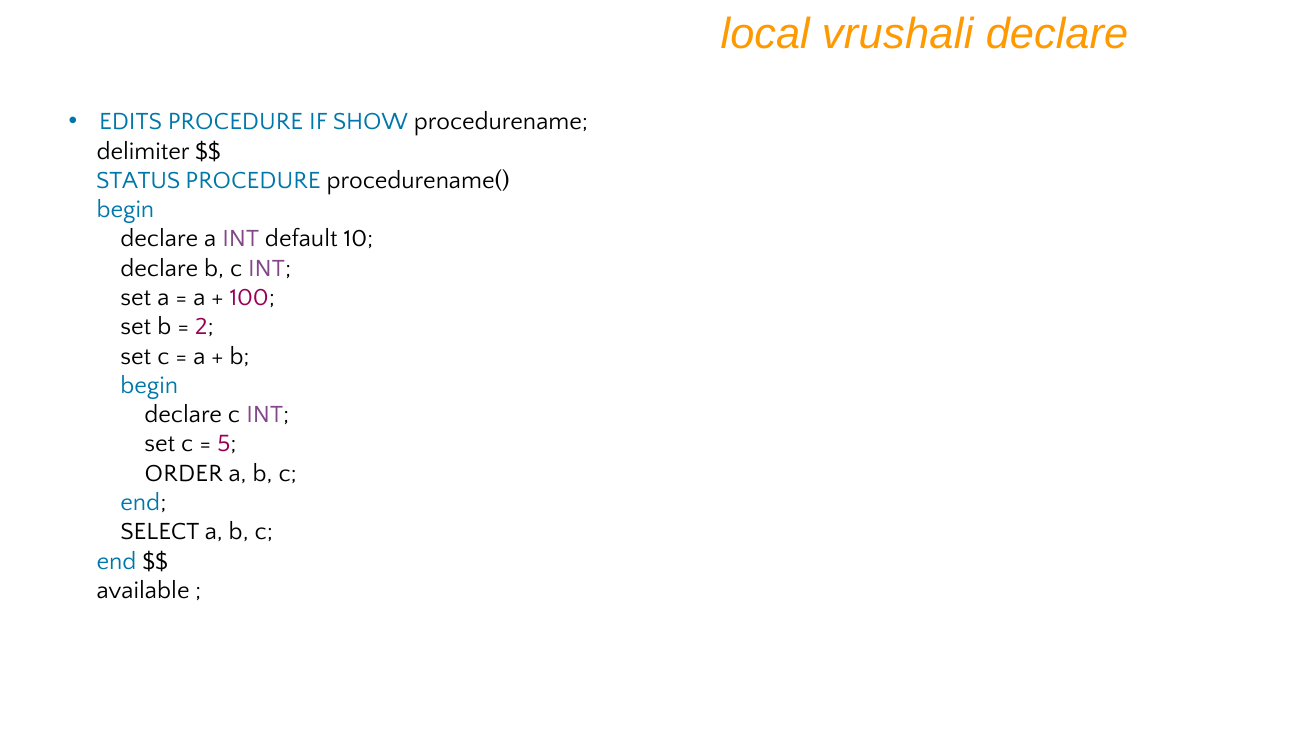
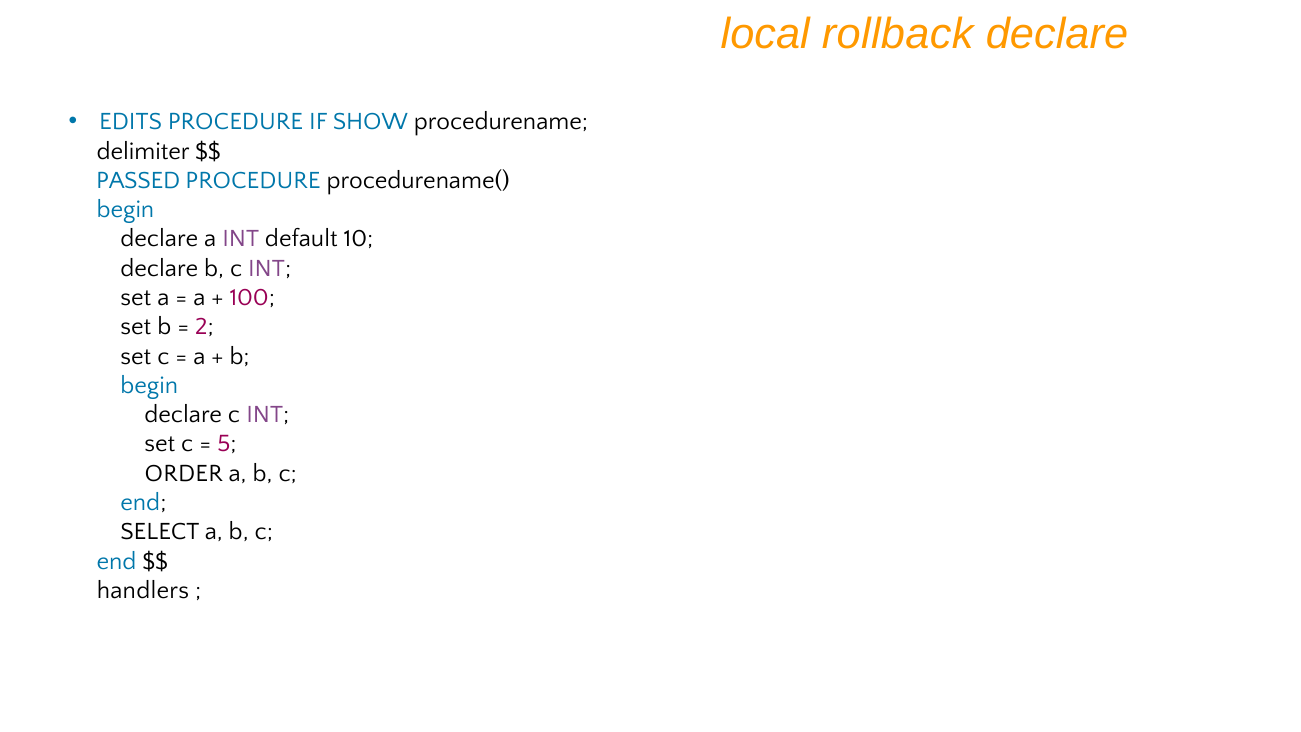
vrushali: vrushali -> rollback (898, 34)
STATUS: STATUS -> PASSED (138, 180)
available: available -> handlers (143, 590)
